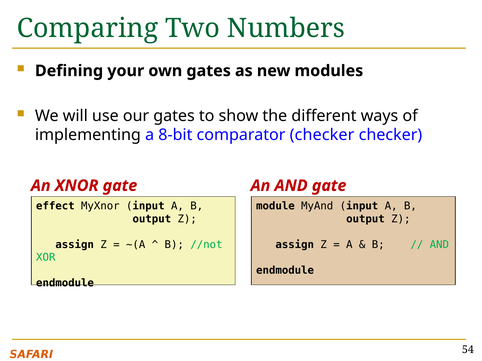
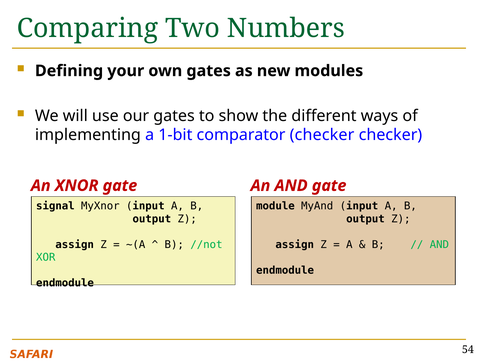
8-bit: 8-bit -> 1-bit (175, 135)
effect: effect -> signal (55, 206)
